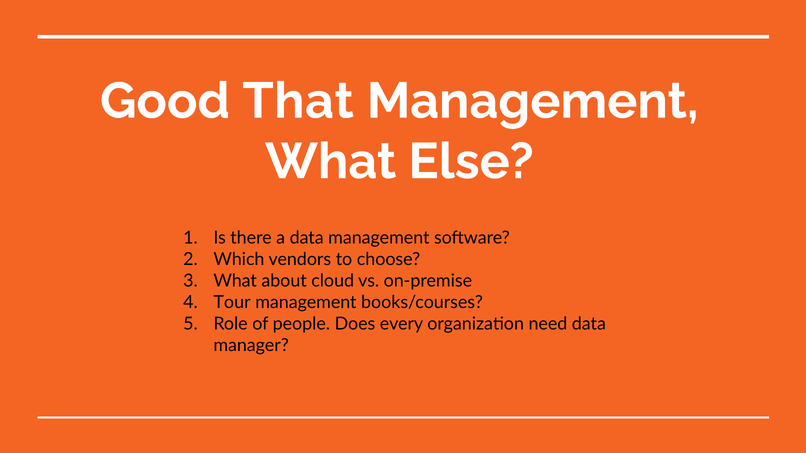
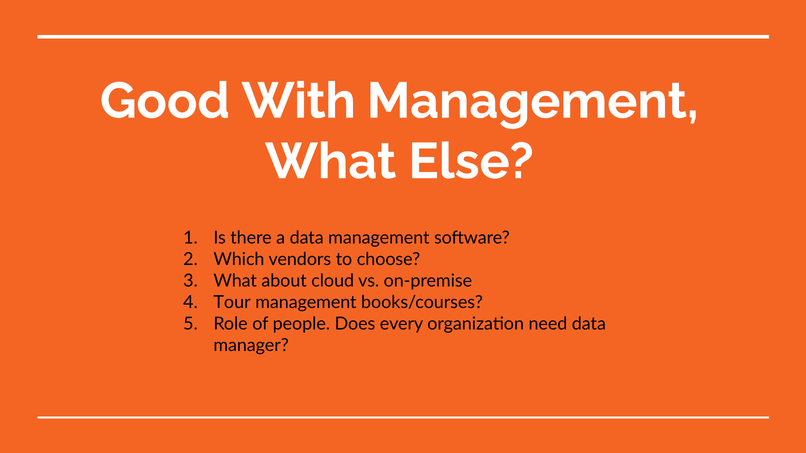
That: That -> With (299, 101)
